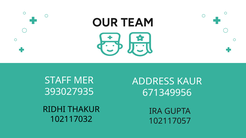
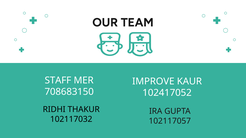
ADDRESS: ADDRESS -> IMPROVE (153, 82)
393027935: 393027935 -> 708683150 (69, 92)
671349956: 671349956 -> 102417052 (167, 93)
